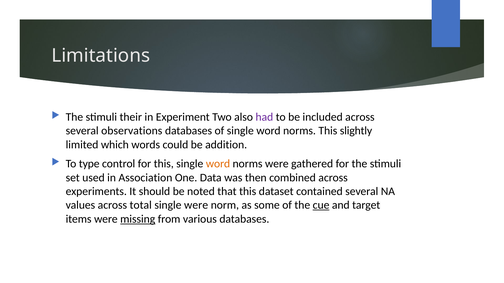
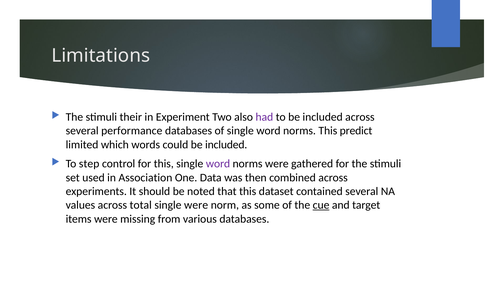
observations: observations -> performance (132, 131)
slightly: slightly -> predict (356, 131)
could be addition: addition -> included (226, 145)
type: type -> step (89, 164)
word colour: orange -> purple (218, 164)
missing underline: present -> none (138, 219)
